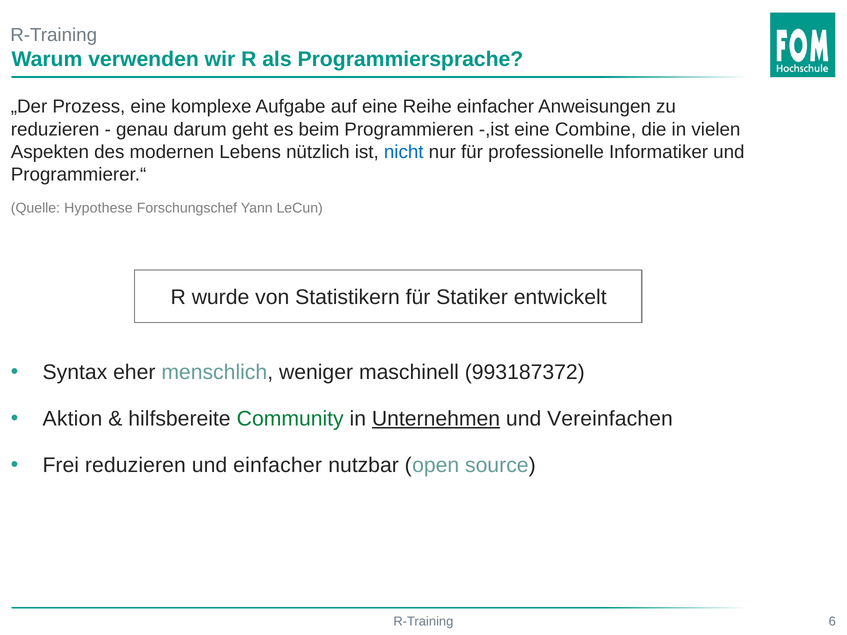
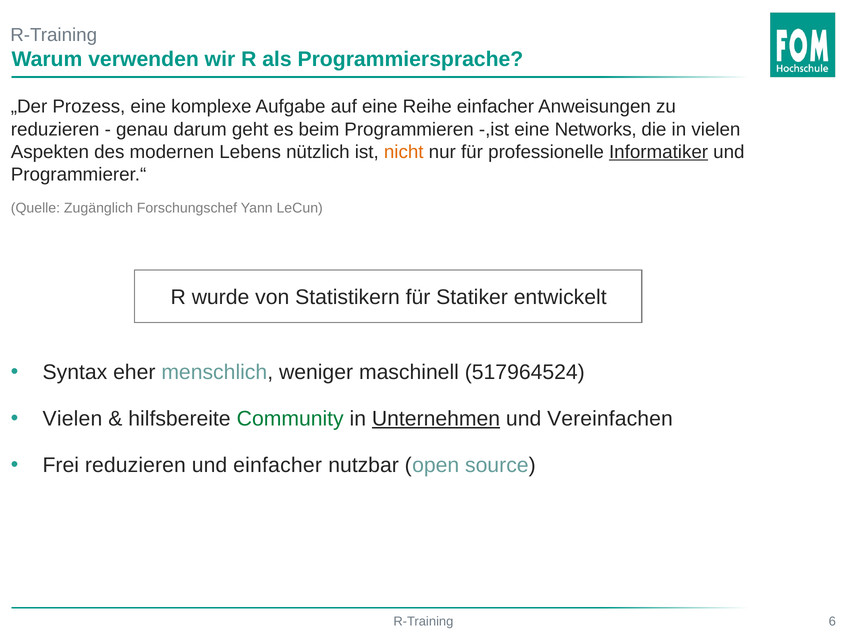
Combine: Combine -> Networks (596, 129)
nicht colour: blue -> orange (404, 152)
Informatiker underline: none -> present (659, 152)
Hypothese: Hypothese -> Zugänglich (98, 208)
993187372: 993187372 -> 517964524 (525, 372)
Aktion: Aktion -> Vielen (72, 419)
